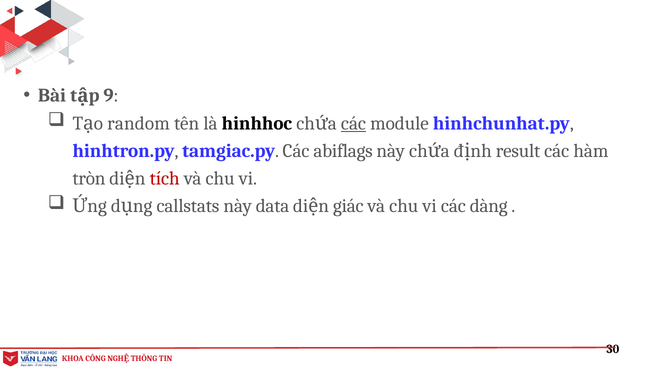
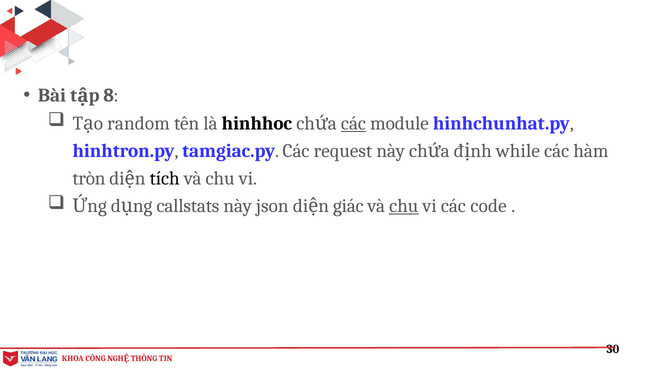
9: 9 -> 8 (109, 95)
abiflags: abiflags -> request (343, 151)
result: result -> while (518, 151)
tích colour: red -> black (165, 178)
data: data -> json (272, 206)
chu underline: none -> present (404, 206)
dàng: dàng -> code (489, 206)
